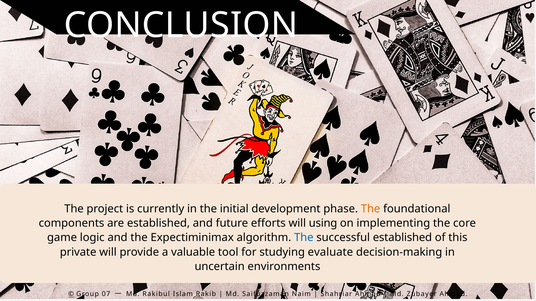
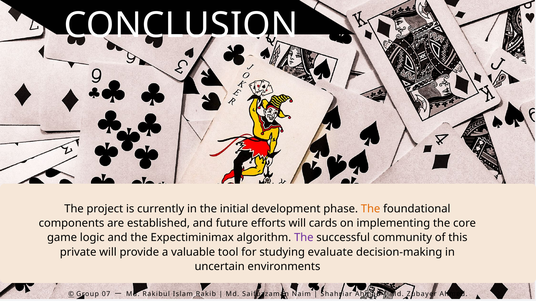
using: using -> cards (323, 224)
The colour: blue -> purple (304, 238)
successful established: established -> community (402, 238)
